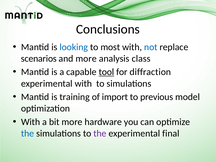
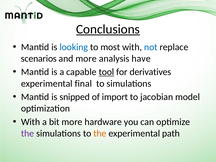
Conclusions underline: none -> present (108, 29)
class: class -> have (141, 59)
diffraction: diffraction -> derivatives (150, 72)
experimental with: with -> final (83, 84)
training: training -> snipped (75, 97)
previous: previous -> jacobian (157, 97)
the colour: blue -> purple (28, 133)
the colour: purple -> orange (100, 133)
final: final -> path (171, 133)
